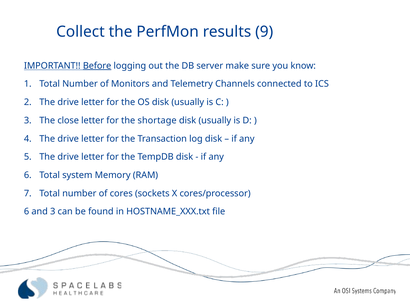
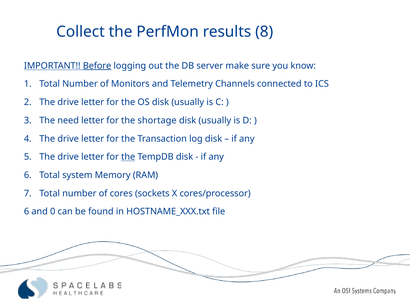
9: 9 -> 8 (264, 32)
close: close -> need (68, 120)
the underline: none -> present (128, 157)
and 3: 3 -> 0 (53, 211)
